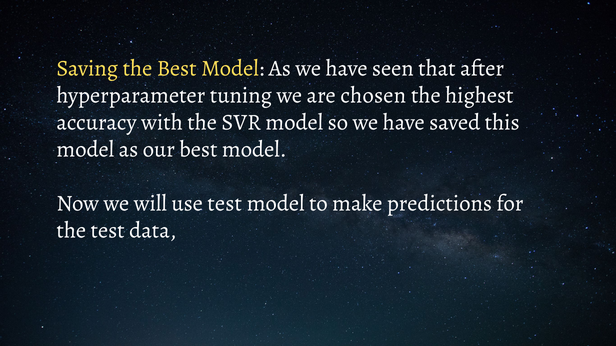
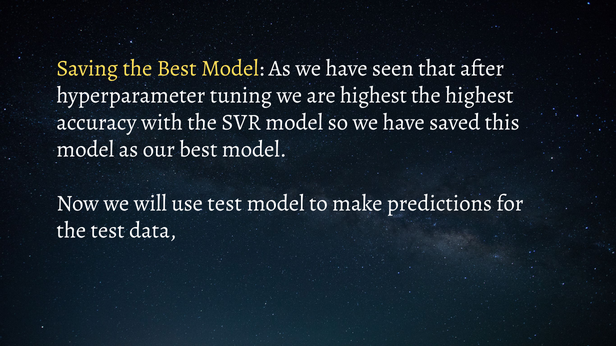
are chosen: chosen -> highest (373, 95)
